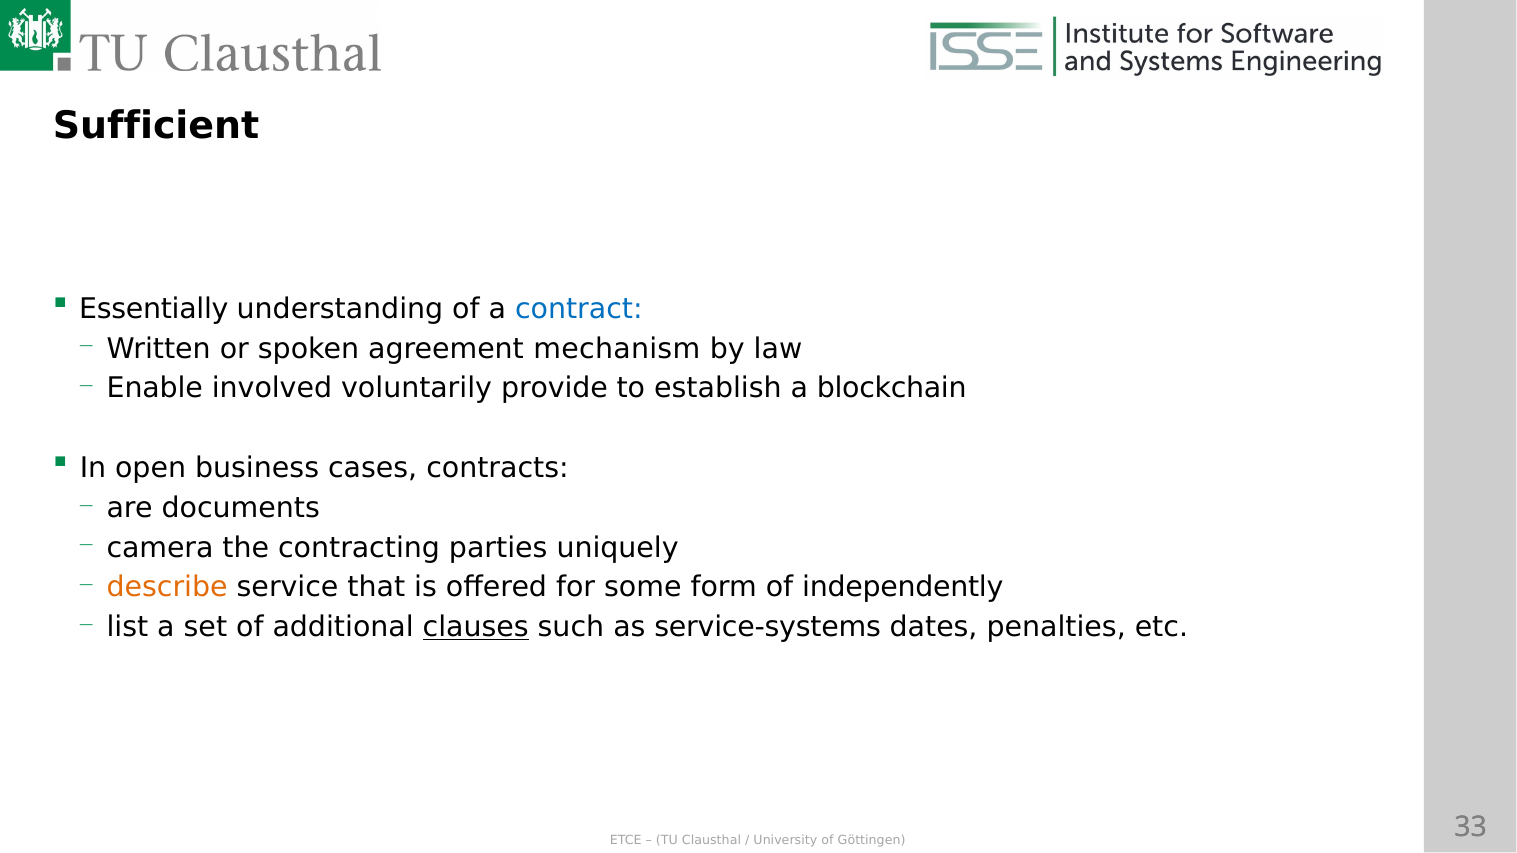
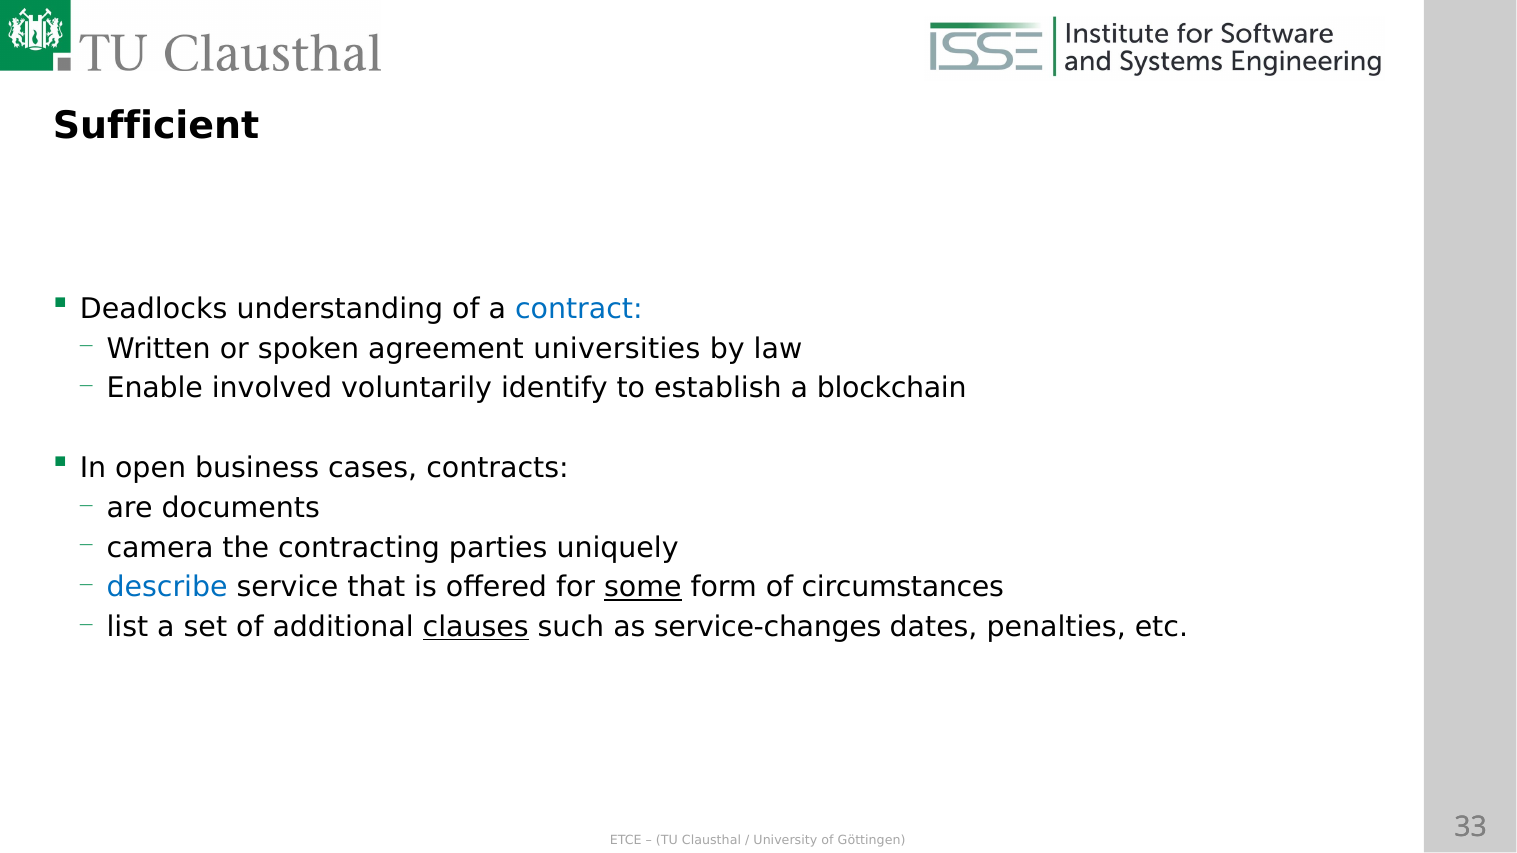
Essentially: Essentially -> Deadlocks (154, 309)
mechanism: mechanism -> universities (617, 349)
provide: provide -> identify (554, 389)
describe colour: orange -> blue (167, 588)
some underline: none -> present (643, 588)
independently: independently -> circumstances (903, 588)
service-systems: service-systems -> service-changes (768, 628)
